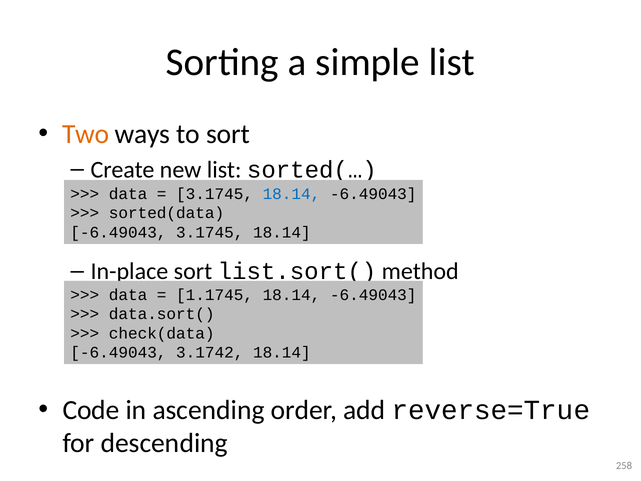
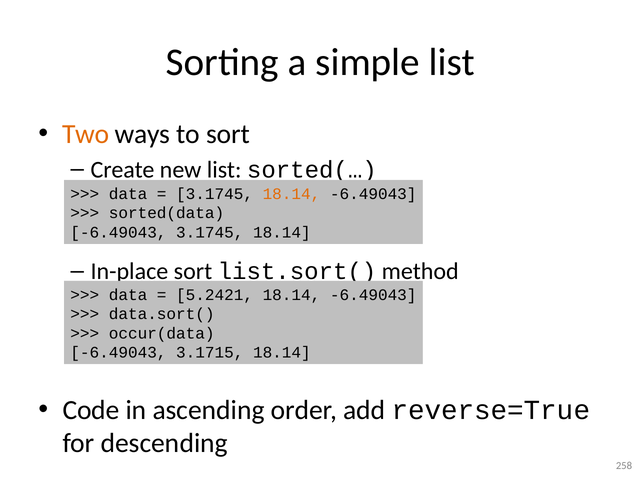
18.14 colour: blue -> orange (291, 194)
1.1745: 1.1745 -> 5.2421 (215, 295)
check(data: check(data -> occur(data (162, 333)
3.1742: 3.1742 -> 3.1715 (210, 352)
